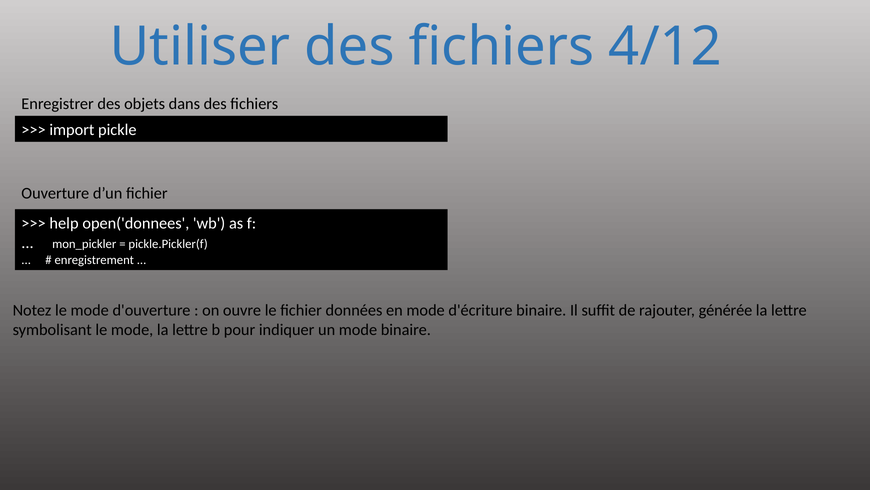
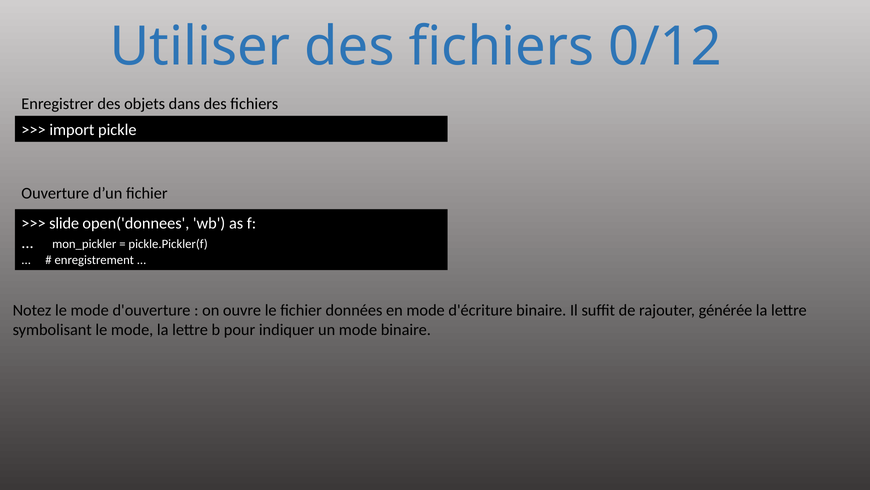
4/12: 4/12 -> 0/12 (665, 47)
help: help -> slide (64, 223)
